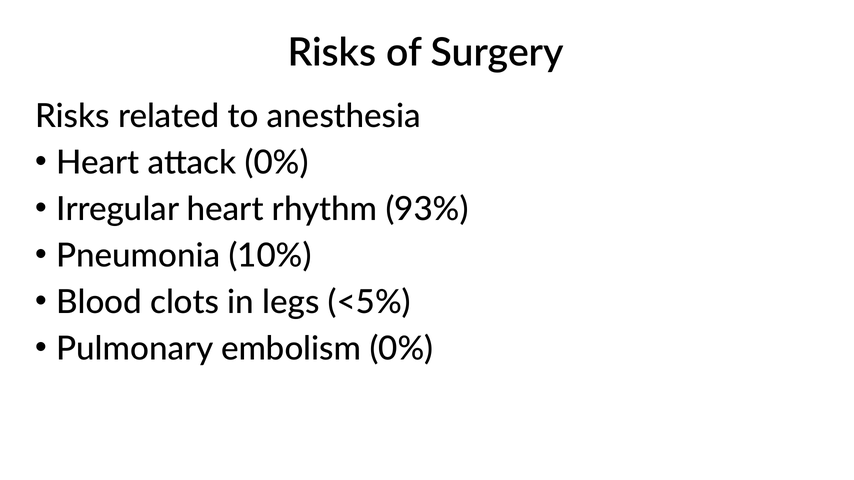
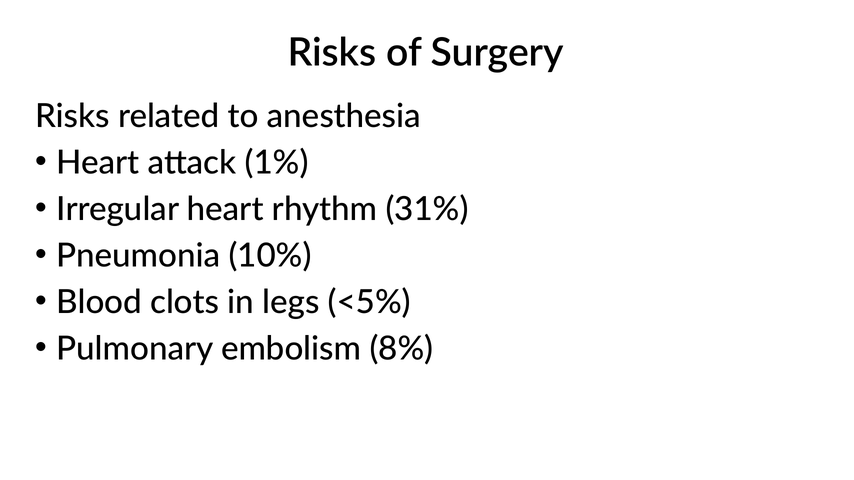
attack 0%: 0% -> 1% (277, 163)
93%: 93% -> 31% (427, 209)
embolism 0%: 0% -> 8% (401, 349)
